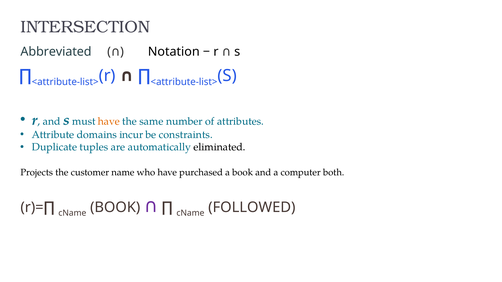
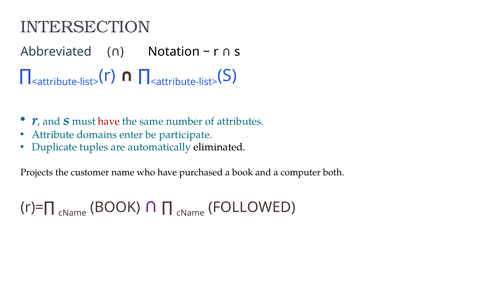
have colour: orange -> red (109, 121)
incur: incur -> enter (131, 135)
constraints: constraints -> participate (186, 135)
